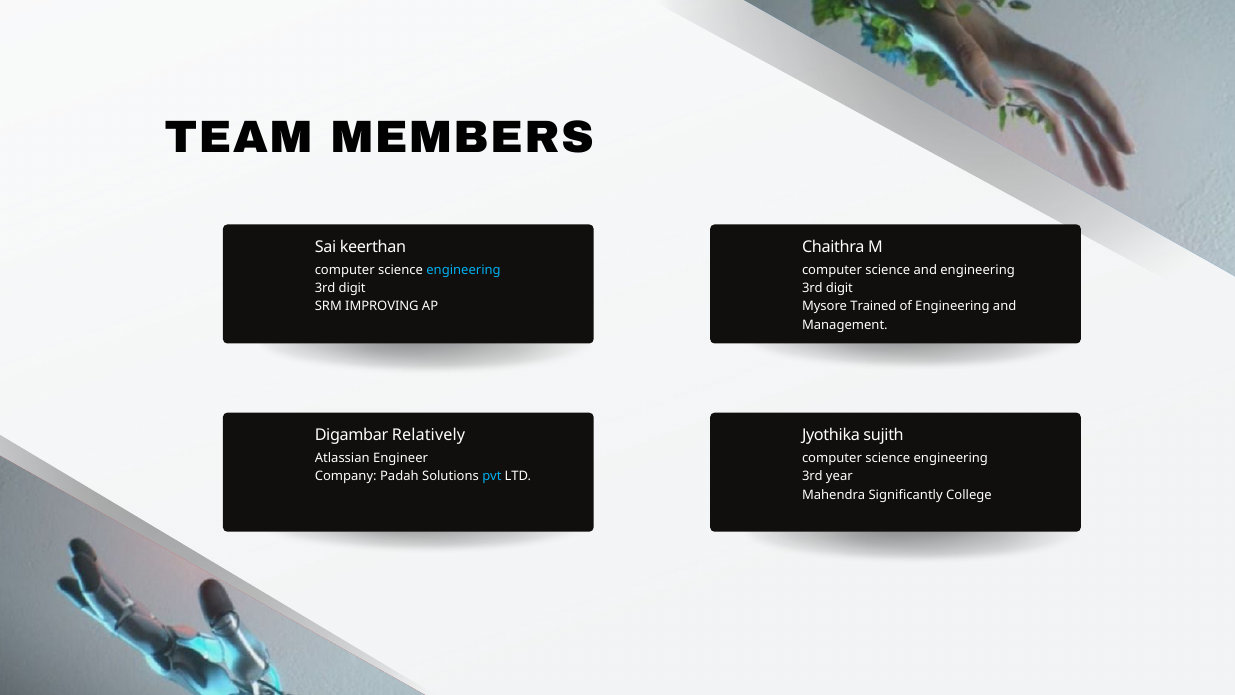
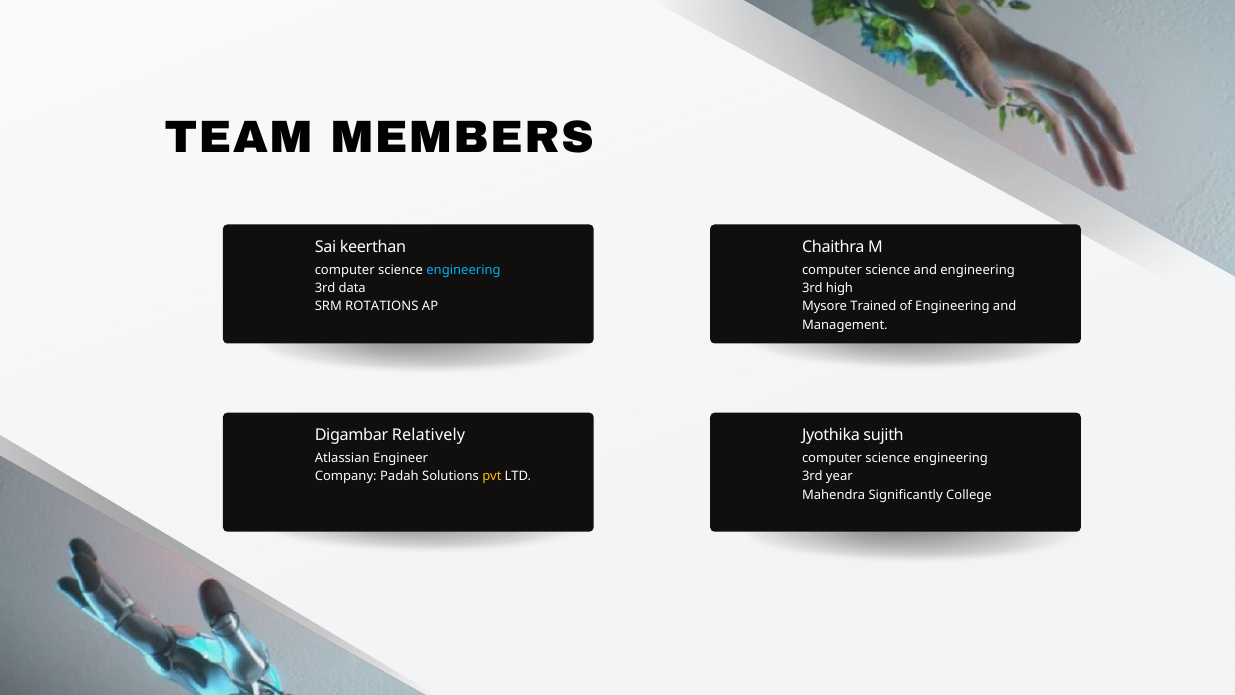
digit: digit -> data (352, 288)
digit: digit -> high (839, 288)
IMPROVING: IMPROVING -> ROTATIONS (382, 306)
pvt colour: light blue -> yellow (492, 476)
